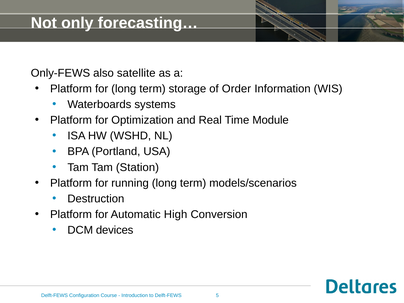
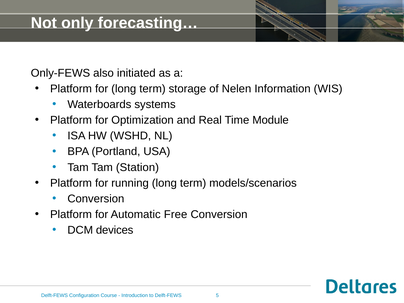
satellite: satellite -> initiated (136, 73)
Order: Order -> Nelen (237, 89)
Destruction: Destruction -> Conversion (96, 199)
High: High -> Free (176, 214)
